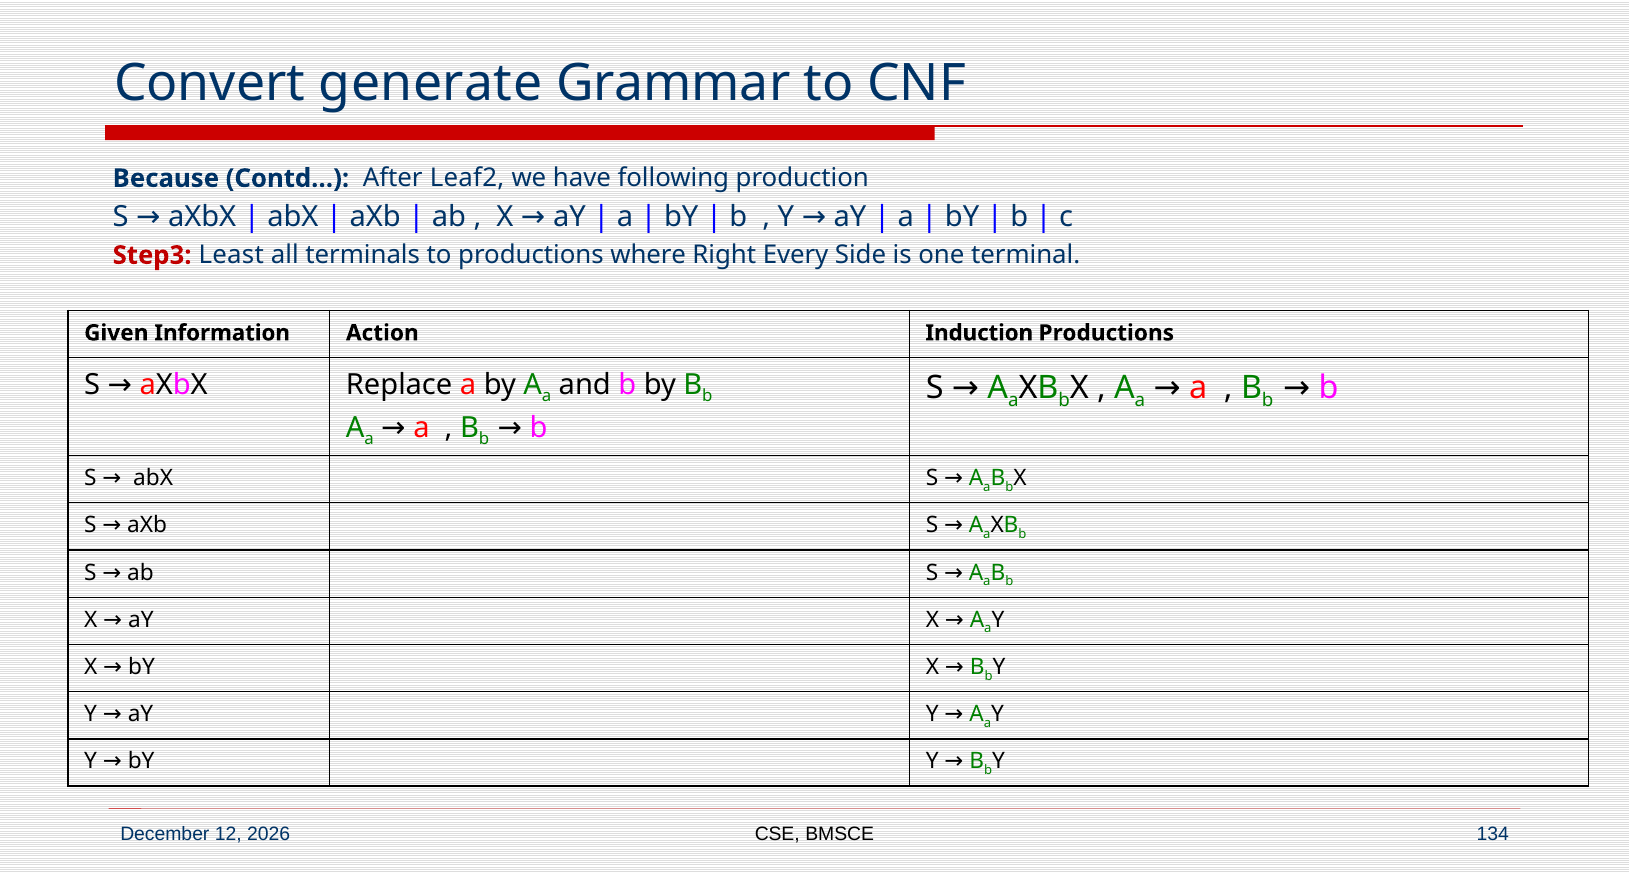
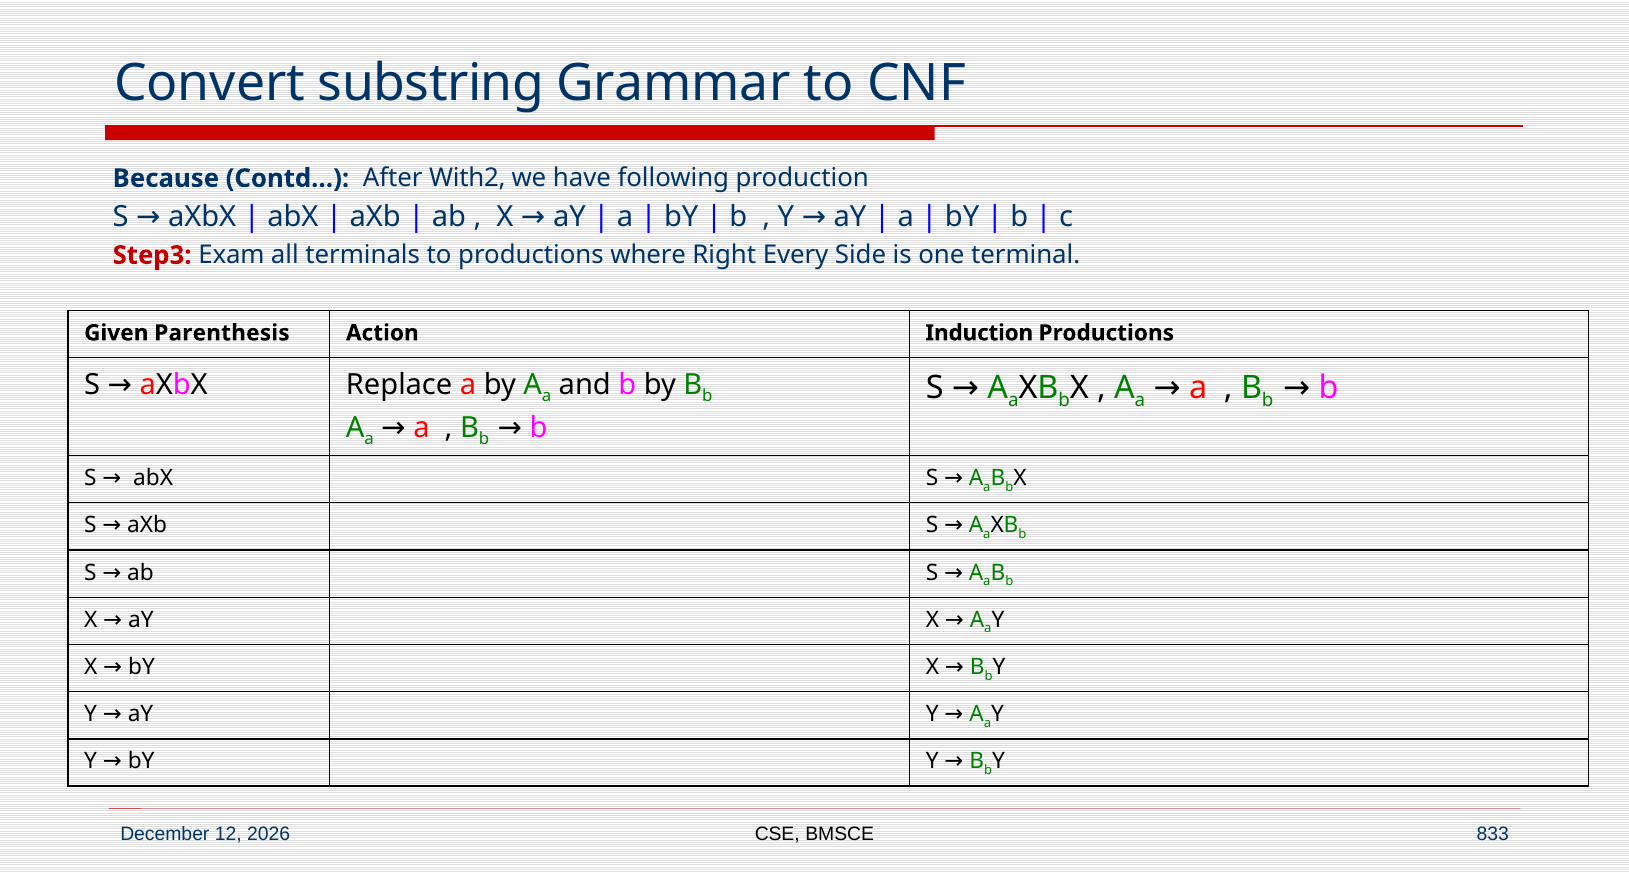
generate: generate -> substring (431, 83)
Leaf2: Leaf2 -> With2 (467, 178)
Least: Least -> Exam (231, 255)
Information: Information -> Parenthesis (222, 333)
134: 134 -> 833 (1493, 833)
